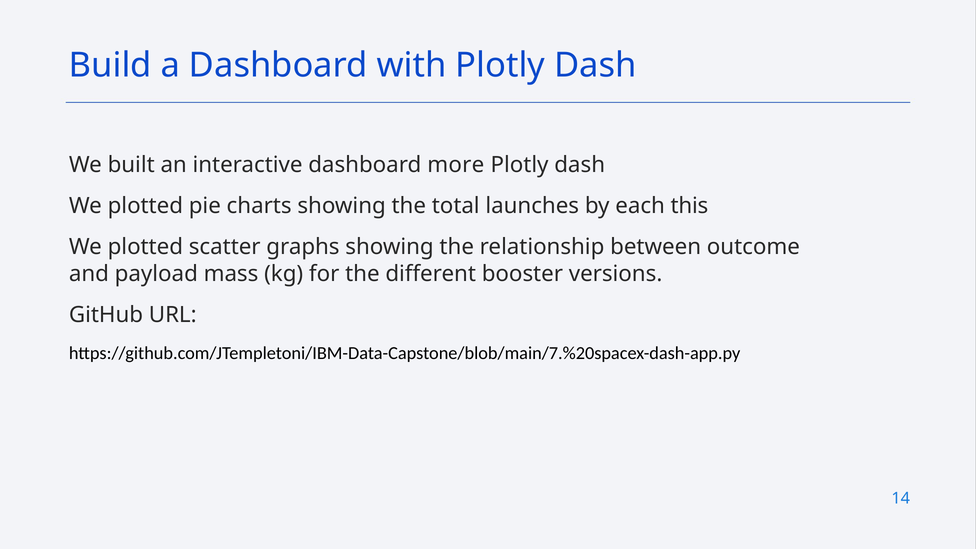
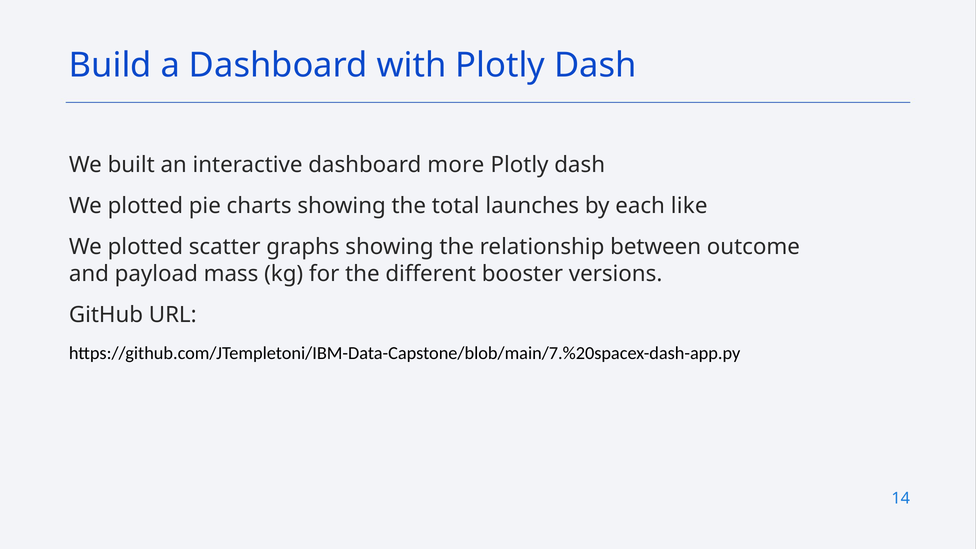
this: this -> like (689, 206)
